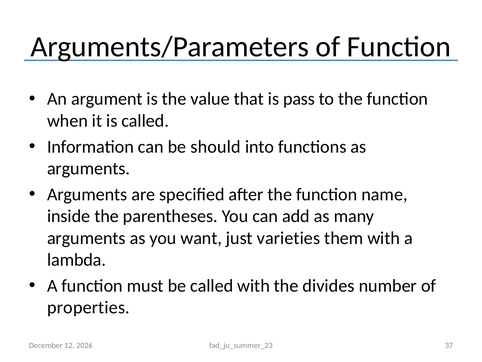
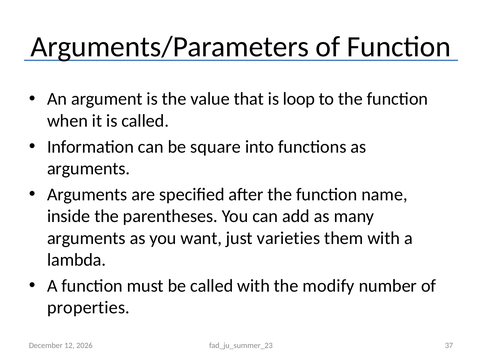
pass: pass -> loop (299, 99)
should: should -> square (216, 147)
divides: divides -> modify (329, 285)
